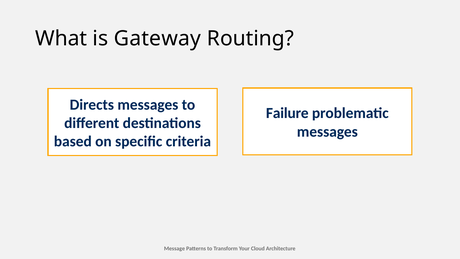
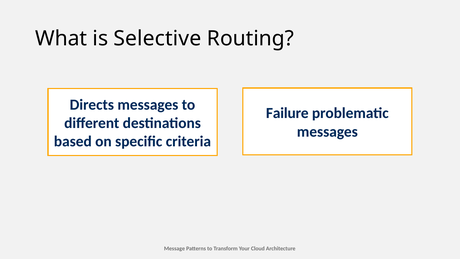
Gateway: Gateway -> Selective (157, 39)
